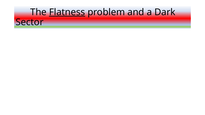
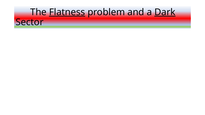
Dark underline: none -> present (165, 12)
